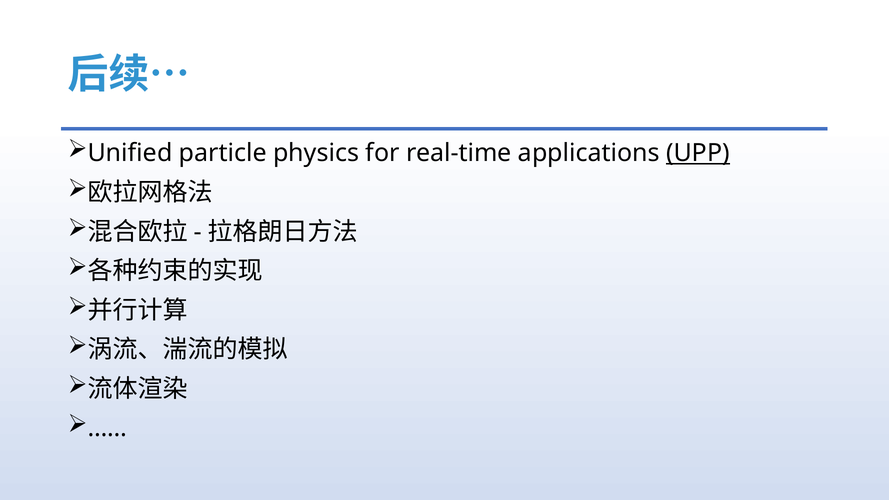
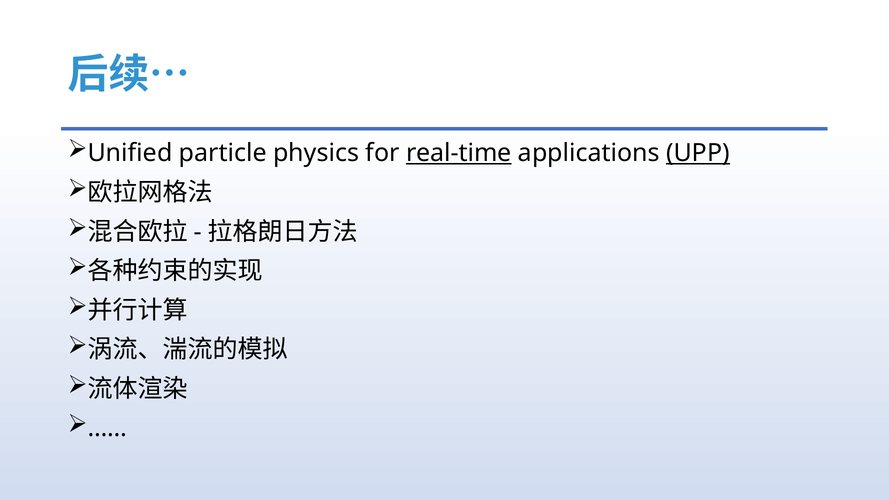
real-time underline: none -> present (459, 153)
